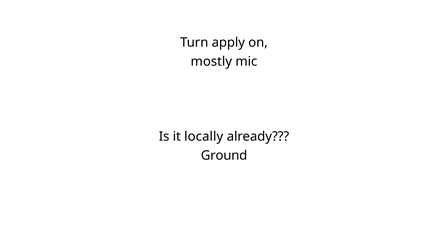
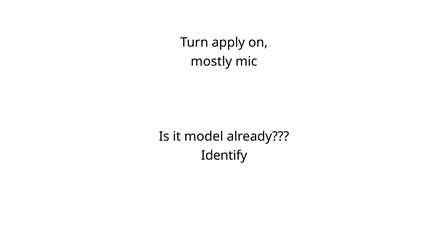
locally: locally -> model (204, 137)
Ground: Ground -> Identify (224, 155)
